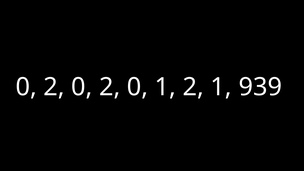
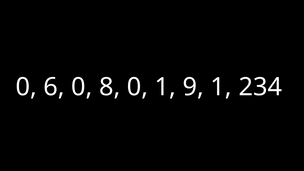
2: 2 -> 6 (54, 87)
2: 2 -> 8 (110, 87)
1 2: 2 -> 9 (193, 87)
939: 939 -> 234 (260, 87)
